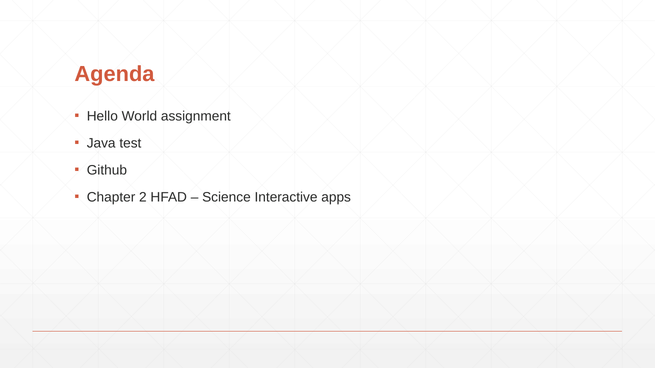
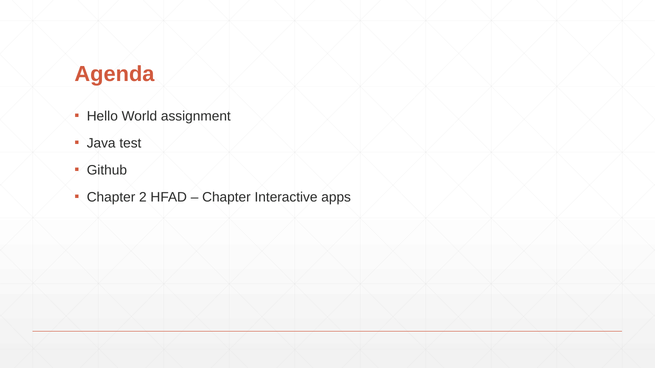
Science: Science -> Chapter (226, 197)
